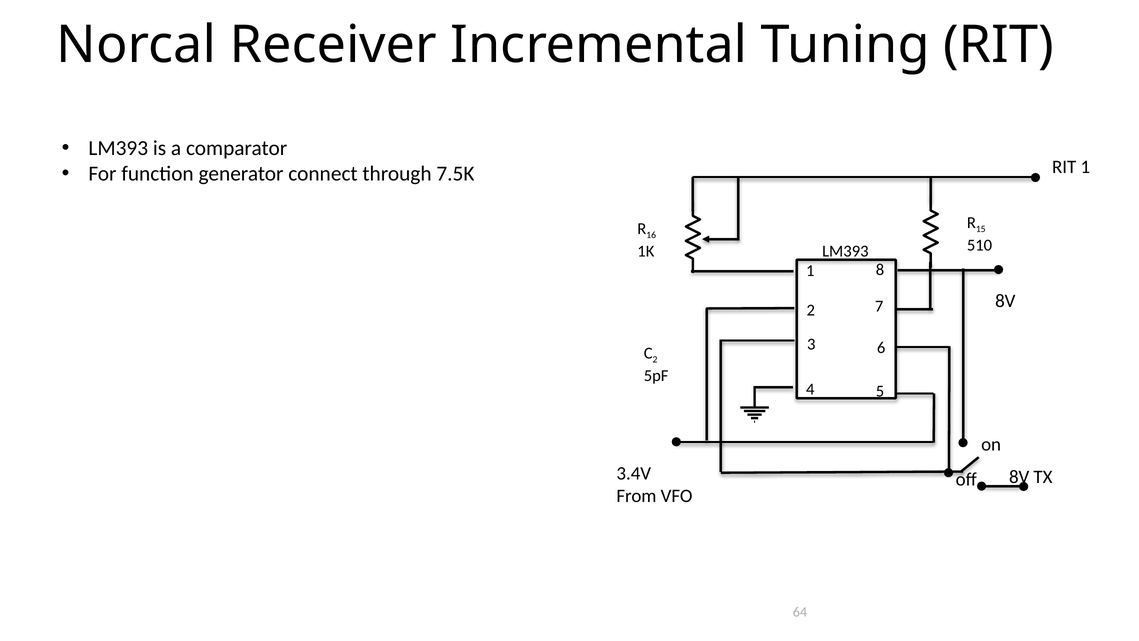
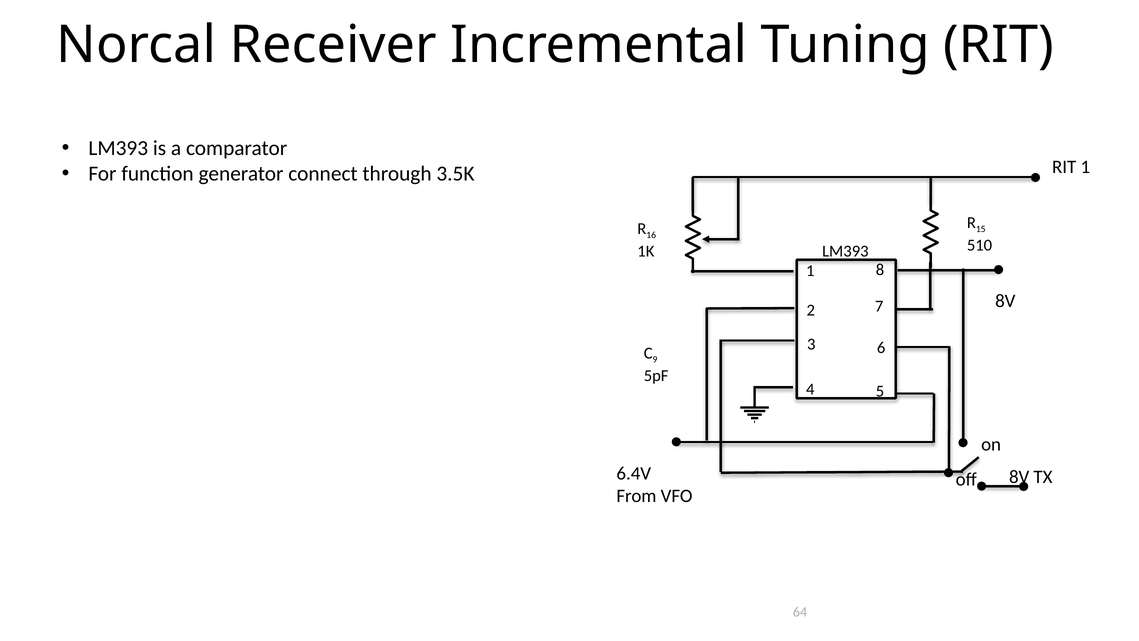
7.5K: 7.5K -> 3.5K (455, 174)
2: 2 -> 9 (655, 359)
3.4V: 3.4V -> 6.4V (634, 473)
